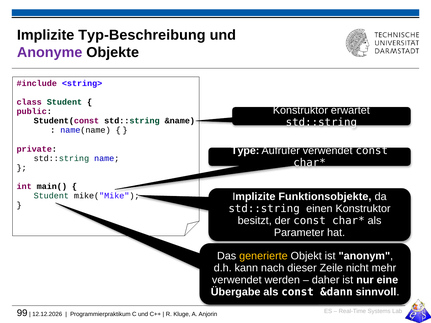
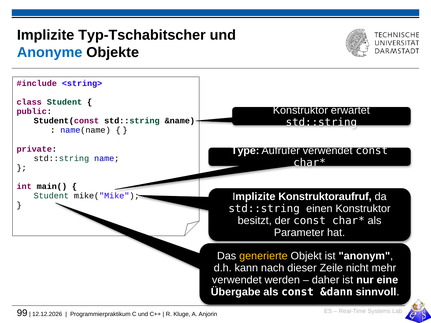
Typ-Beschreibung: Typ-Beschreibung -> Typ-Tschabitscher (142, 35)
Anonyme colour: purple -> blue (50, 52)
Funktionsobjekte: Funktionsobjekte -> Konstruktoraufruf (325, 197)
